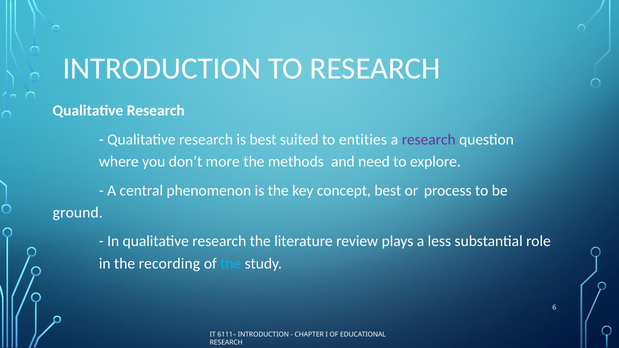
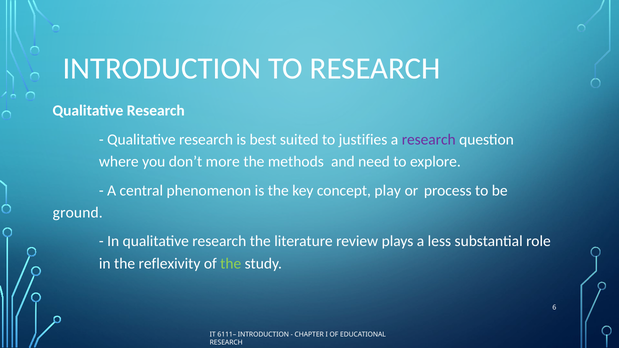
entities: entities -> justifies (363, 139)
concept best: best -> play (388, 190)
recording: recording -> reflexivity (169, 264)
the colour: light blue -> light green (231, 264)
